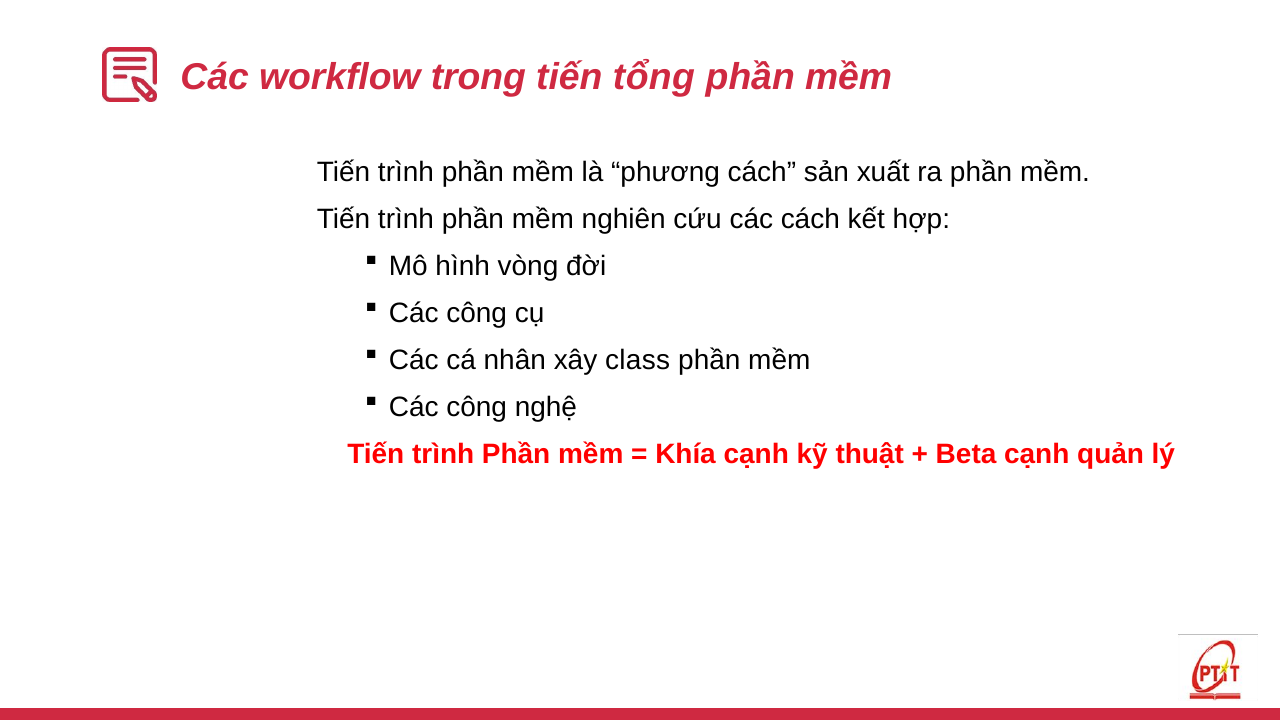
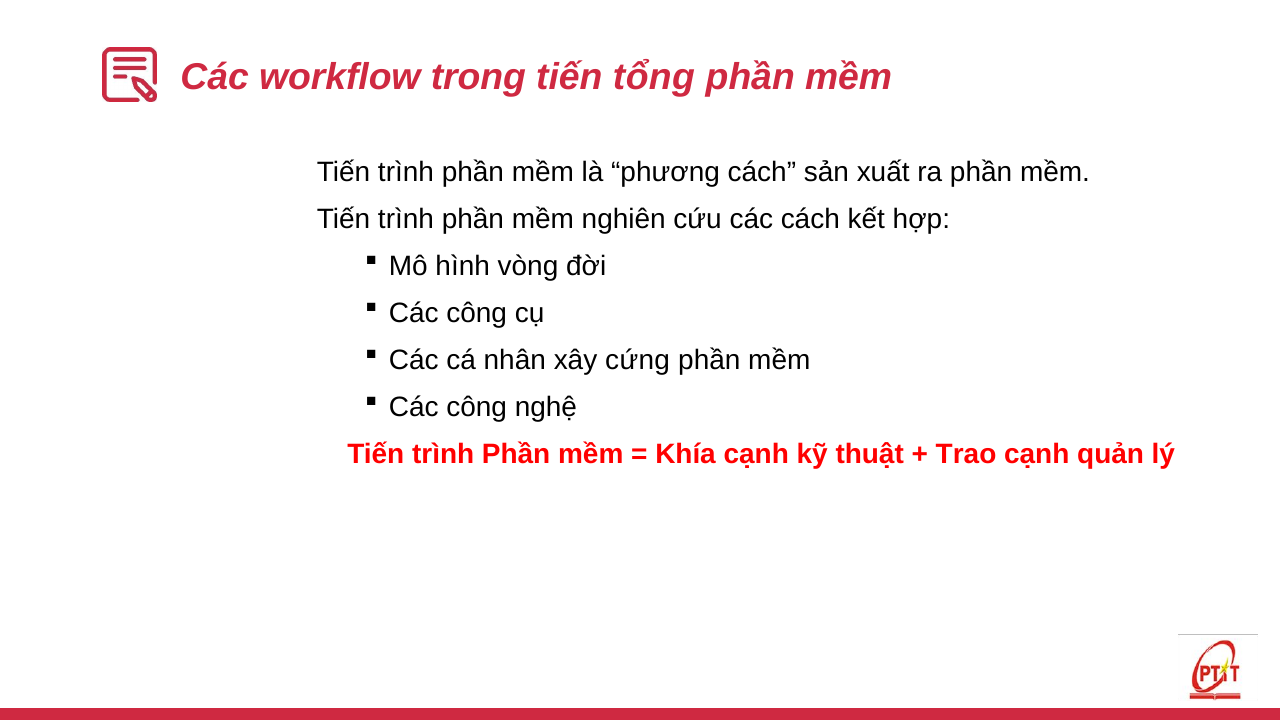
class: class -> cứng (638, 360)
Beta: Beta -> Trao (966, 454)
